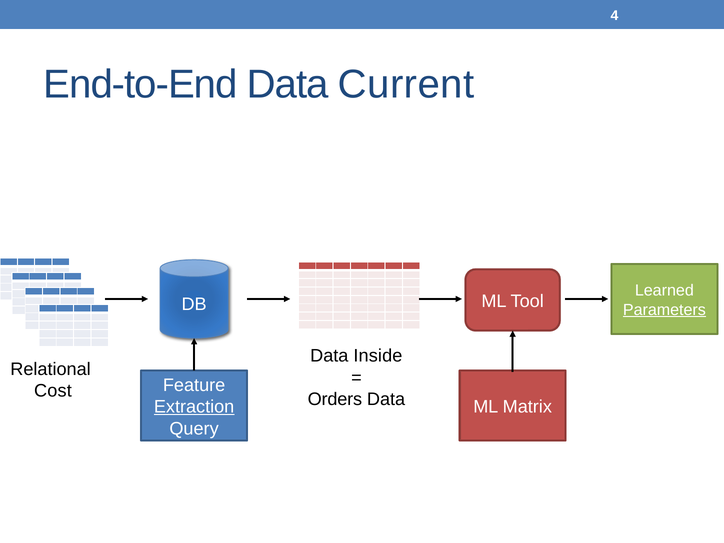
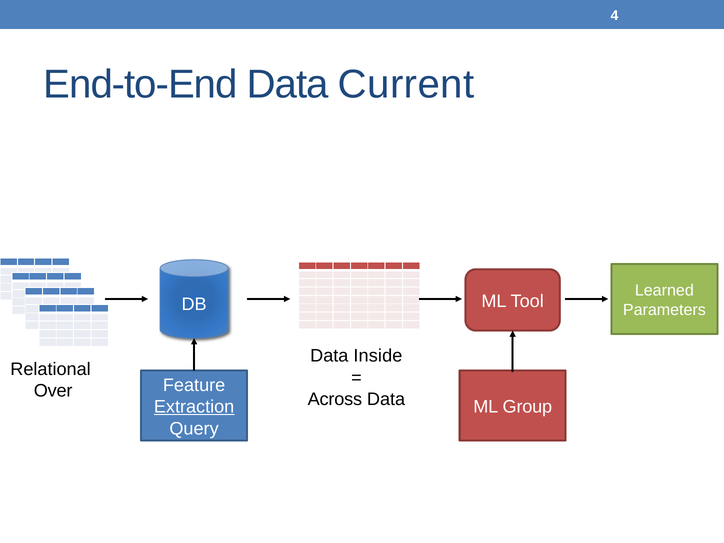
Parameters underline: present -> none (664, 310)
Cost: Cost -> Over (53, 391)
Orders: Orders -> Across (335, 399)
Matrix: Matrix -> Group (527, 407)
